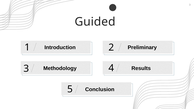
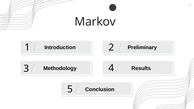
Guided: Guided -> Markov (95, 22)
